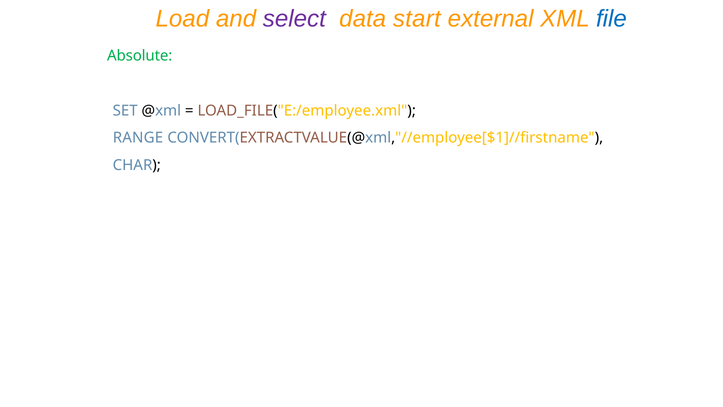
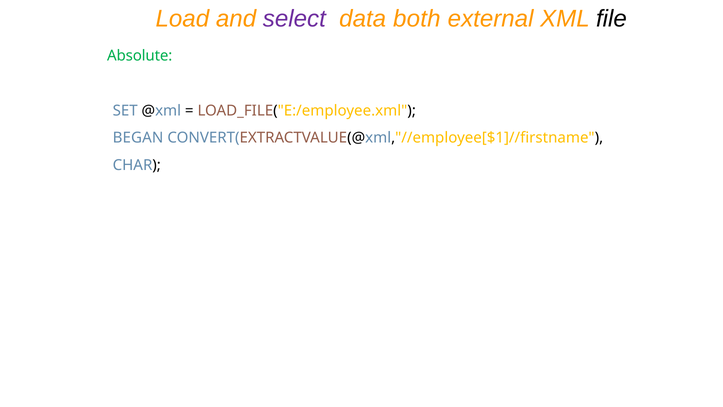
start: start -> both (417, 19)
file colour: blue -> black (611, 19)
RANGE: RANGE -> BEGAN (138, 138)
